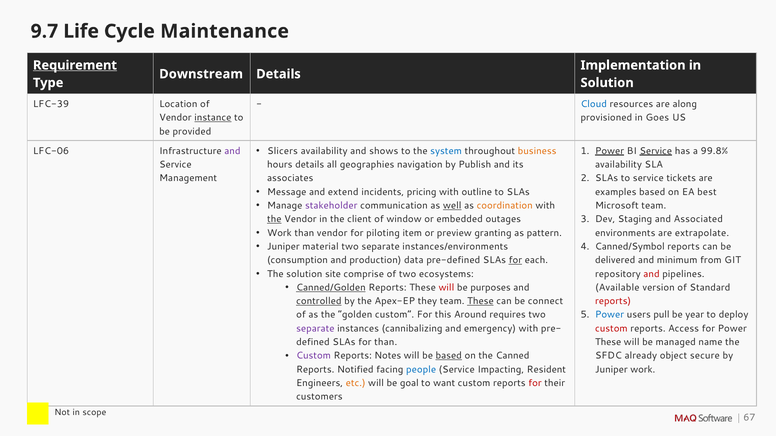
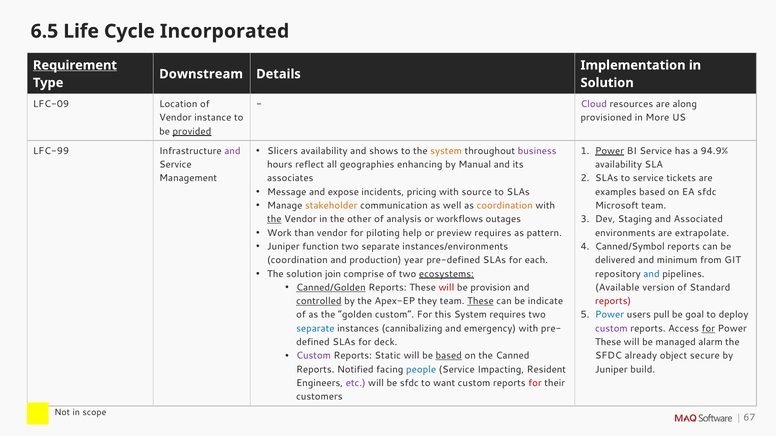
9.7: 9.7 -> 6.5 (44, 31)
Maintenance: Maintenance -> Incorporated (225, 31)
LFC-39: LFC-39 -> LFC-09 (51, 104)
Cloud colour: blue -> purple (594, 104)
instance underline: present -> none (213, 118)
Goes: Goes -> More (657, 118)
provided underline: none -> present (192, 131)
system colour: blue -> orange (446, 151)
business colour: orange -> purple (537, 151)
LFC-06: LFC-06 -> LFC-99 (51, 151)
Service underline: present -> none (656, 151)
99.8%: 99.8% -> 94.9% (714, 151)
hours details: details -> reflect (310, 165)
navigation: navigation -> enhancing (420, 165)
Publish: Publish -> Manual (475, 165)
extend: extend -> expose (343, 192)
outline: outline -> source (477, 192)
EA best: best -> sfdc (707, 192)
stakeholder colour: purple -> orange (331, 206)
well underline: present -> none (452, 206)
client: client -> other (359, 219)
window: window -> analysis (404, 219)
embedded: embedded -> workflows (460, 219)
item: item -> help (412, 233)
preview granting: granting -> requires (493, 233)
material: material -> function (321, 247)
consumption: consumption -> coordination (297, 260)
data: data -> year (414, 260)
for underline: present -> none (515, 260)
site: site -> join (333, 274)
ecosystems underline: none -> present (446, 274)
and colour: red -> blue (652, 274)
purposes: purposes -> provision (491, 288)
connect: connect -> indicate (545, 301)
this Around: Around -> System (470, 315)
year: year -> goal (695, 315)
separate colour: purple -> blue (315, 329)
custom colour: red -> purple (611, 329)
for underline: none -> present (708, 329)
for than: than -> deck (386, 343)
name: name -> alarm (711, 343)
Notes: Notes -> Static (388, 356)
Juniper work: work -> build (643, 370)
etc colour: orange -> purple (356, 384)
be goal: goal -> sfdc (409, 384)
